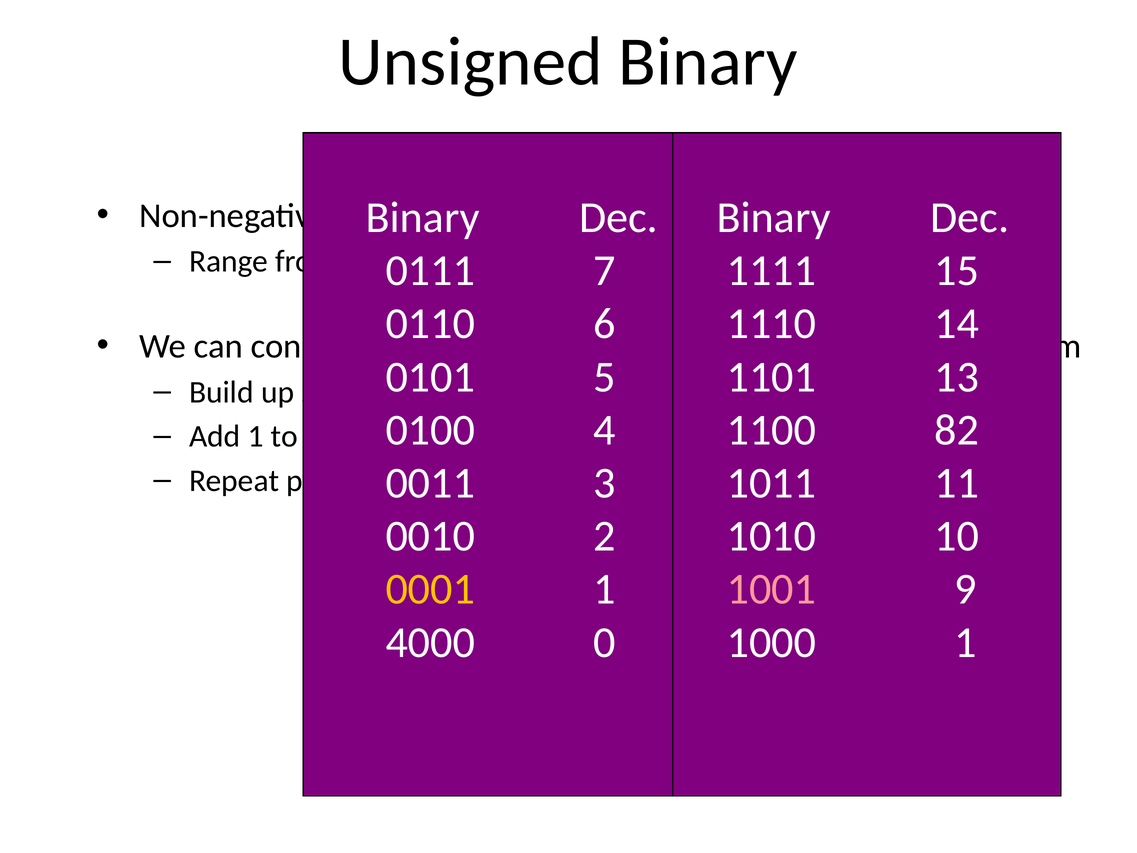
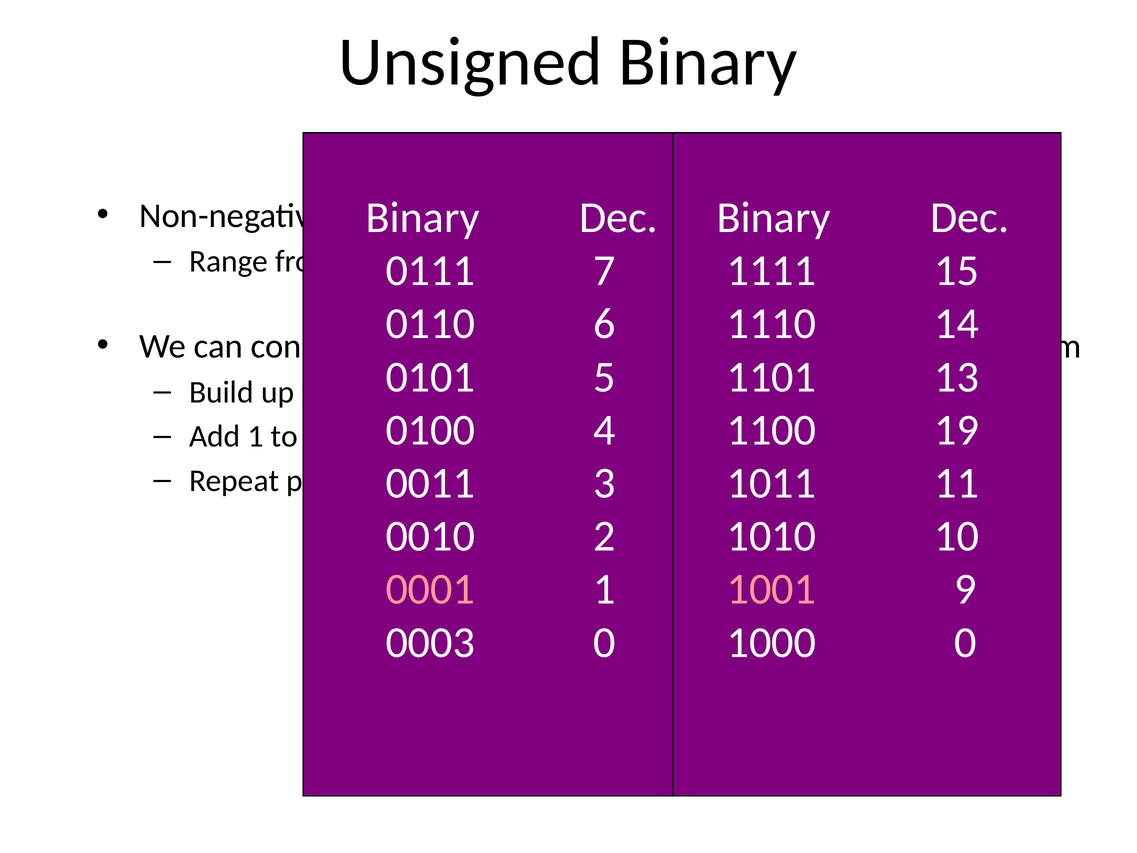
82: 82 -> 19 (957, 430)
0001 colour: yellow -> pink (430, 589)
4000: 4000 -> 0003 (430, 642)
1000 1: 1 -> 0 (965, 642)
